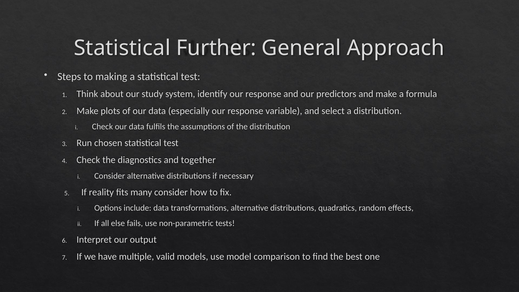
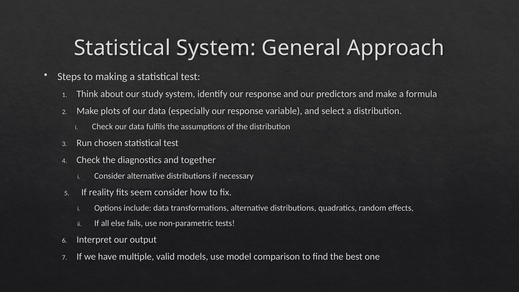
Statistical Further: Further -> System (216, 48)
many: many -> seem (141, 192)
